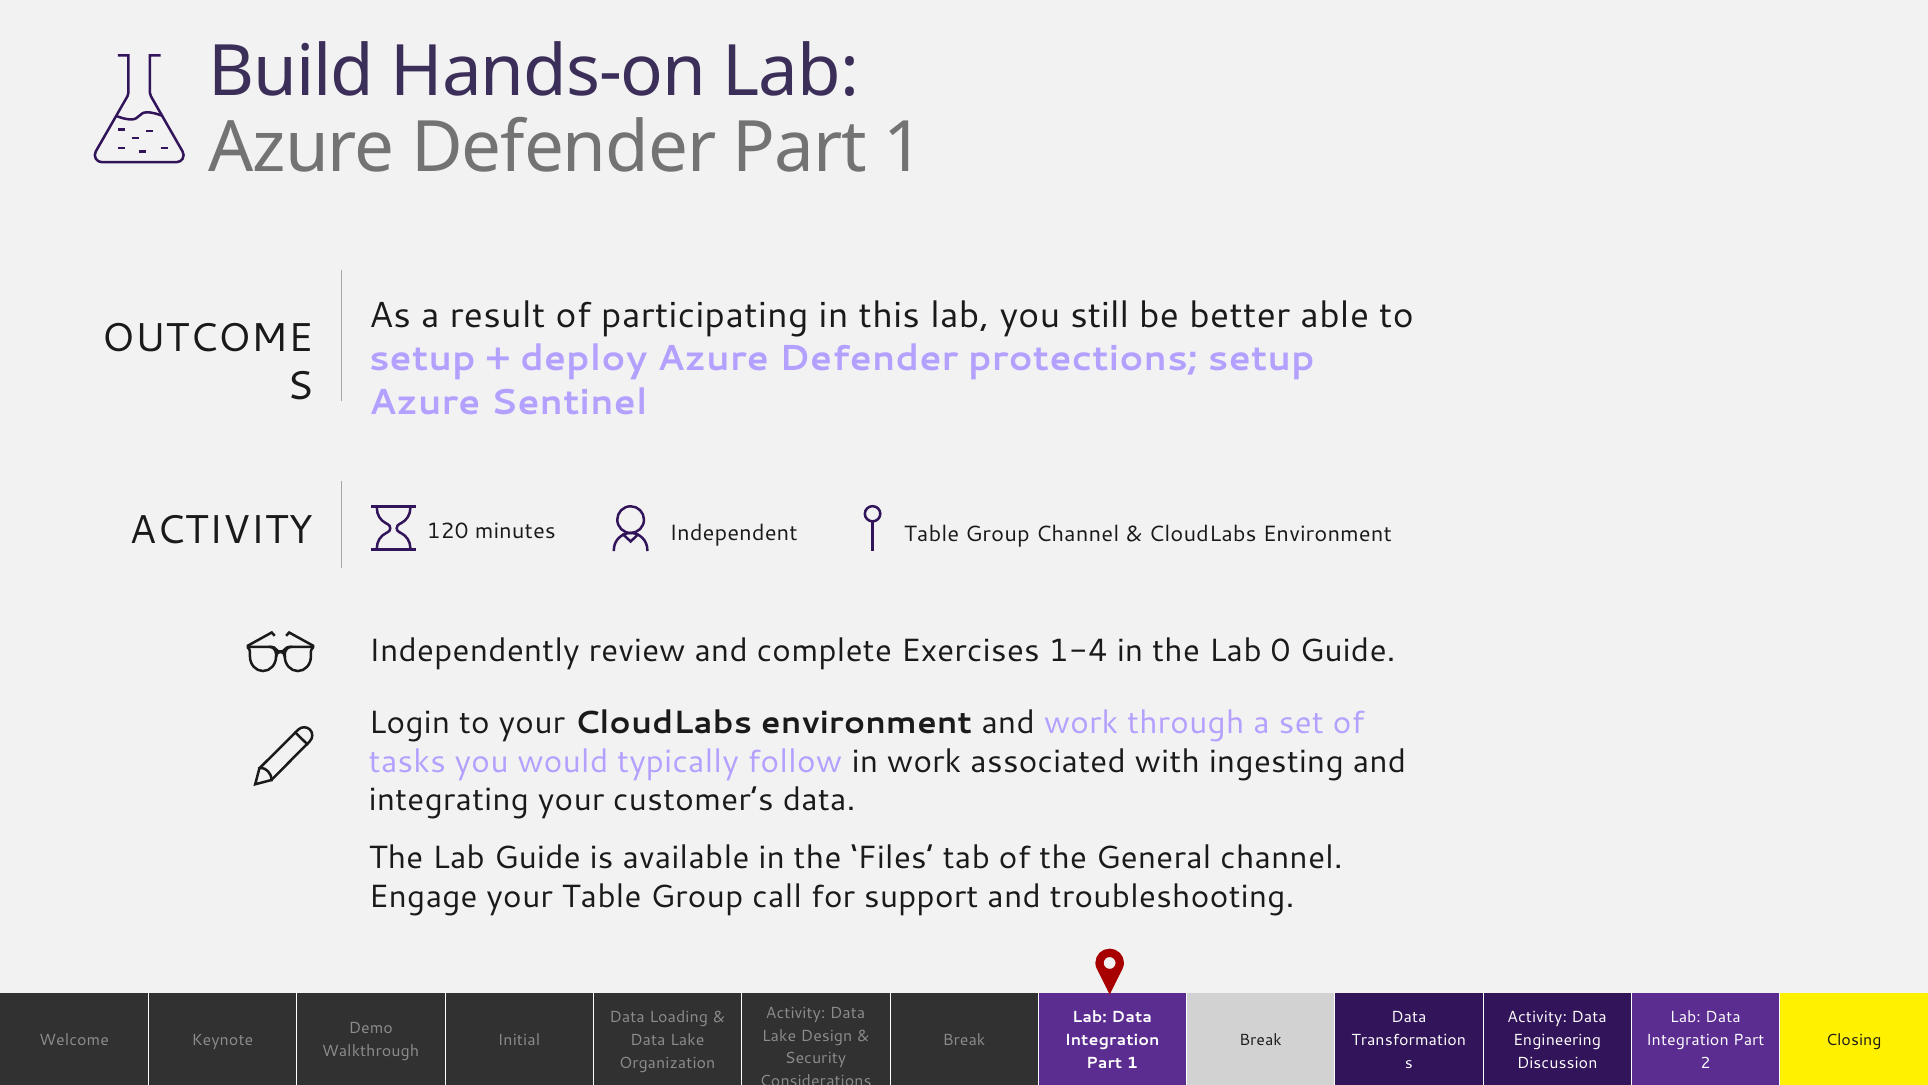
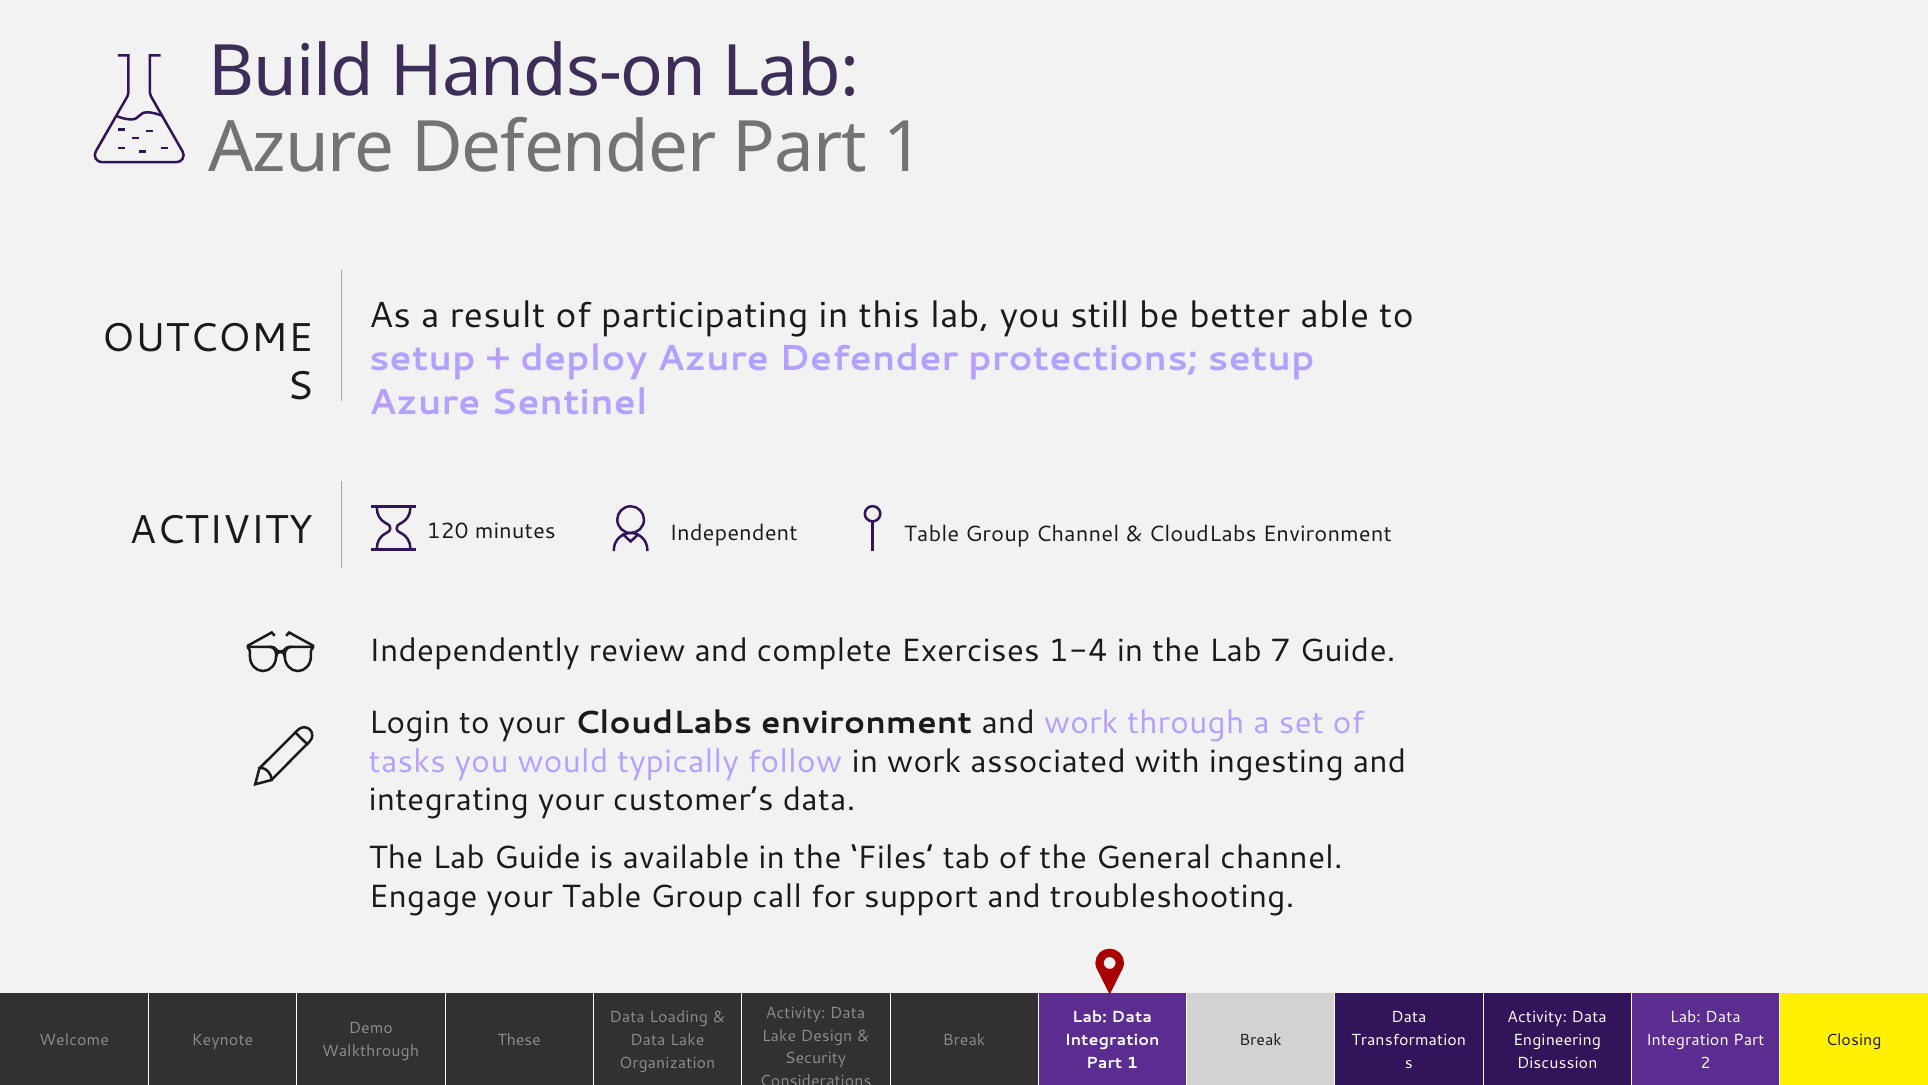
0: 0 -> 7 (1281, 650)
Initial: Initial -> These (519, 1039)
